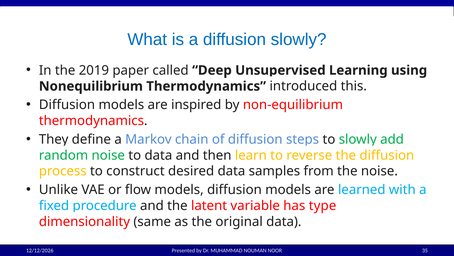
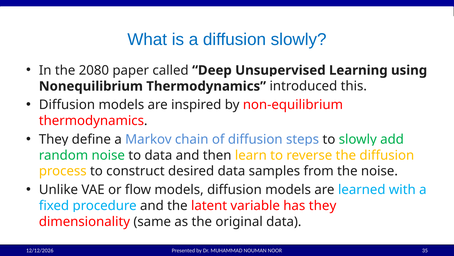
2019: 2019 -> 2080 (94, 70)
type: type -> they (323, 205)
